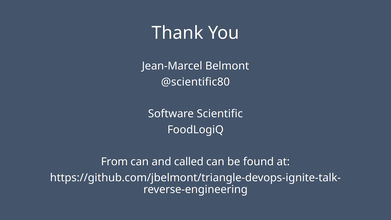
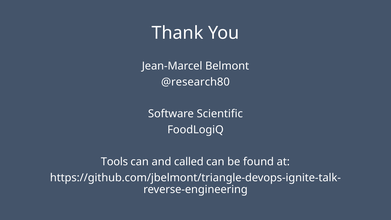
@scientific80: @scientific80 -> @research80 (195, 82)
From: From -> Tools (114, 162)
